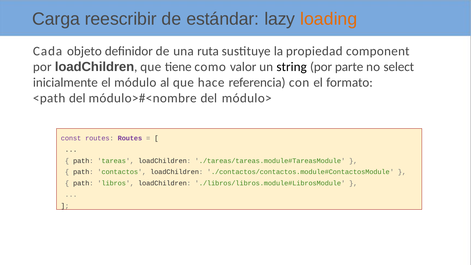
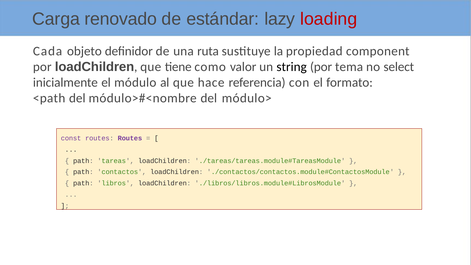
reescribir: reescribir -> renovado (121, 19)
loading colour: orange -> red (329, 19)
parte: parte -> tema (349, 67)
